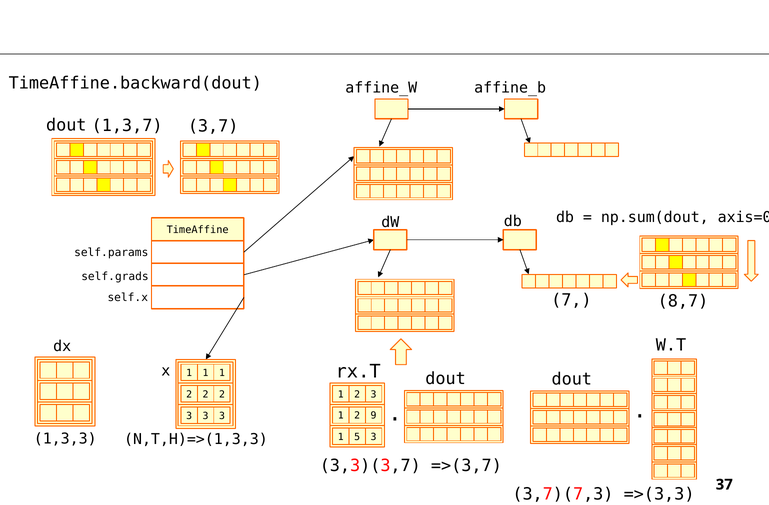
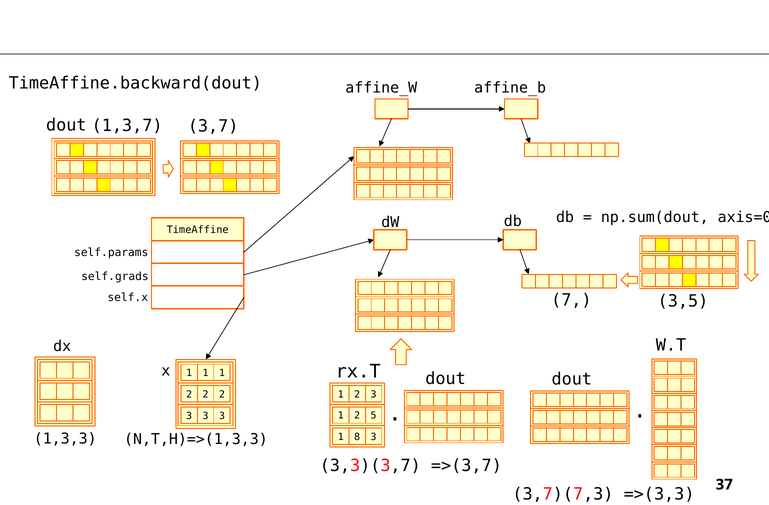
8,7: 8,7 -> 3,5 (683, 301)
9: 9 -> 5 (374, 416)
5: 5 -> 8 (357, 437)
